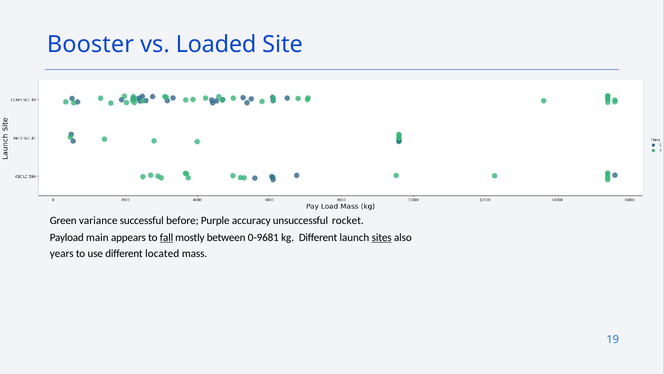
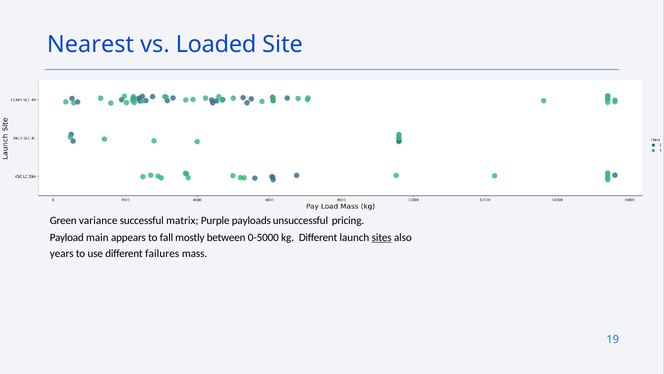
Booster: Booster -> Nearest (91, 44)
before: before -> matrix (182, 220)
accuracy: accuracy -> payloads (251, 220)
rocket: rocket -> pricing (348, 220)
fall underline: present -> none (167, 237)
0-9681: 0-9681 -> 0-5000 (263, 237)
located: located -> failures (162, 253)
